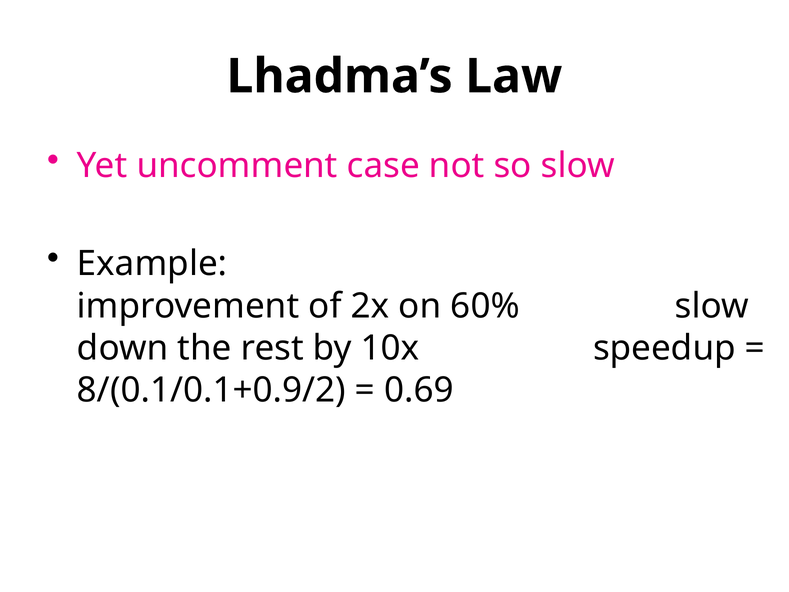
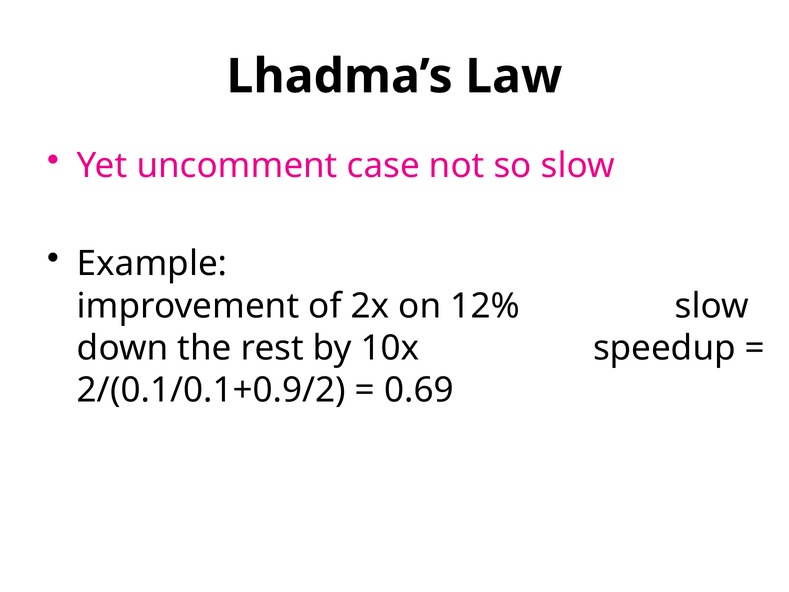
60%: 60% -> 12% (485, 306)
8/(0.1/0.1+0.9/2: 8/(0.1/0.1+0.9/2 -> 2/(0.1/0.1+0.9/2 (211, 390)
